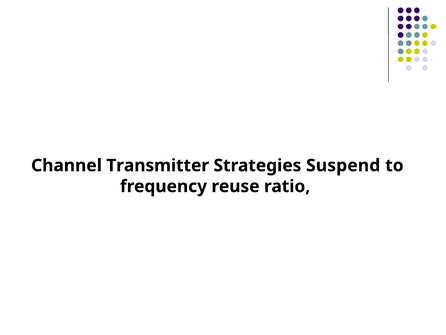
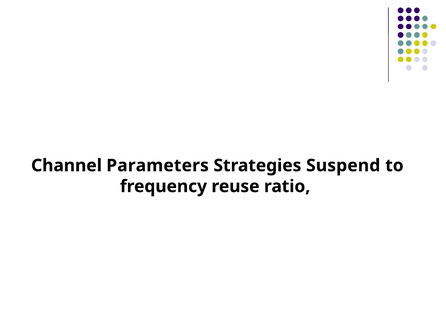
Transmitter: Transmitter -> Parameters (158, 165)
